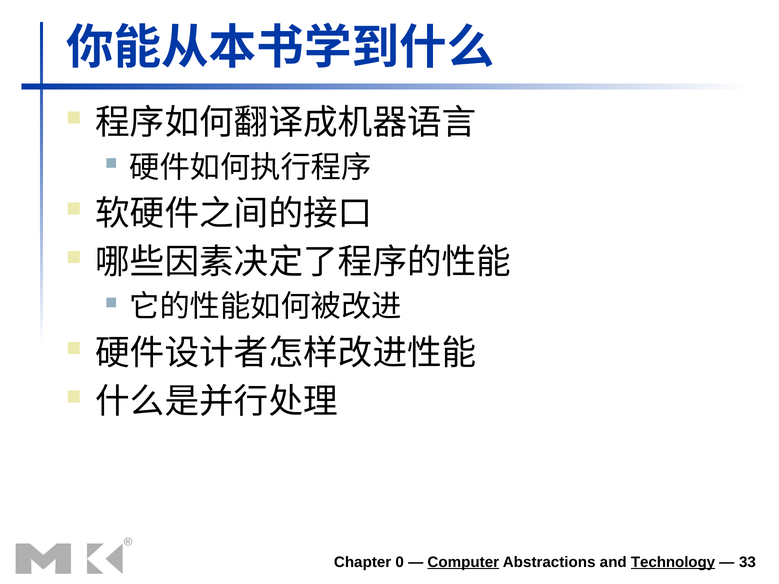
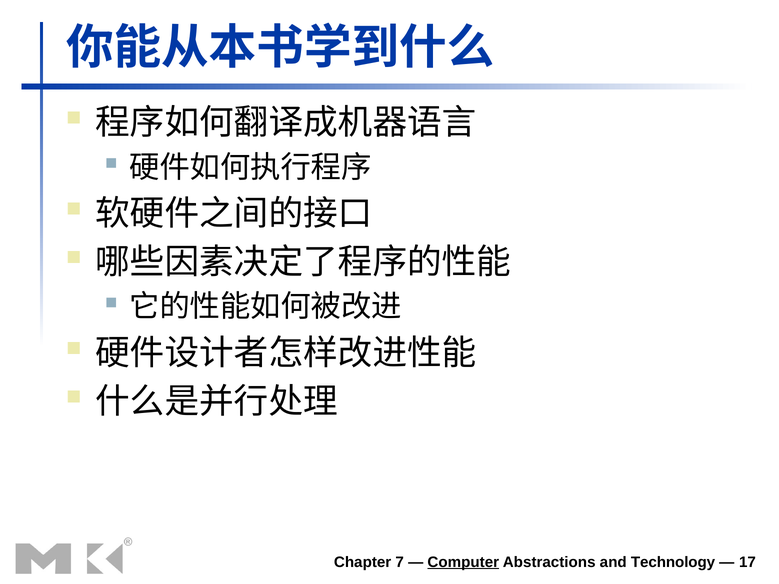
0: 0 -> 7 (400, 562)
Technology underline: present -> none (673, 562)
33: 33 -> 17 (747, 562)
